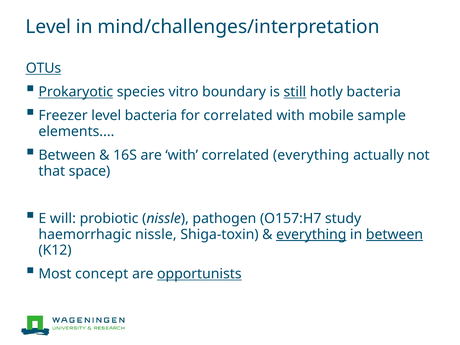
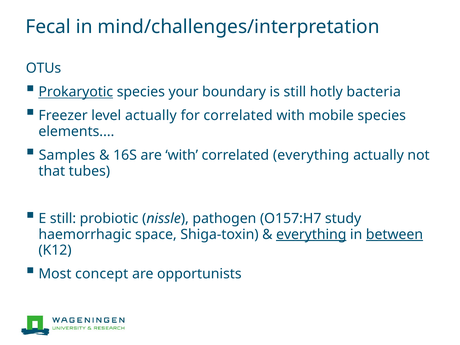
Level: Level -> Fecal (48, 27)
OTUs underline: present -> none (43, 68)
vitro: vitro -> your (184, 92)
still underline: present -> none (295, 92)
level bacteria: bacteria -> actually (151, 116)
mobile sample: sample -> species (382, 116)
Between: Between -> Samples (67, 155)
space: space -> tubes (89, 171)
E will: will -> still (63, 218)
haemorrhagic nissle: nissle -> space (156, 234)
opportunists underline: present -> none (199, 274)
